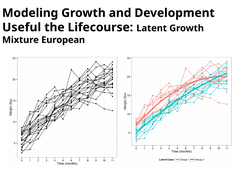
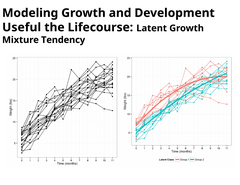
European: European -> Tendency (63, 40)
